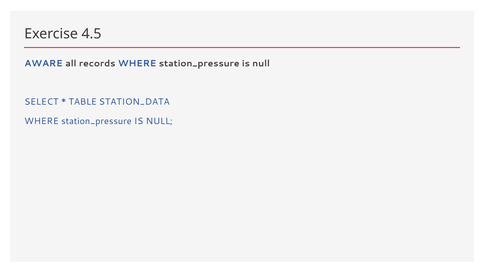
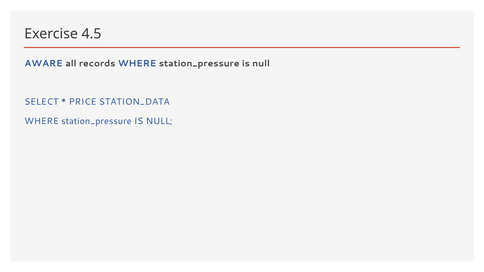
TABLE: TABLE -> PRICE (83, 102)
